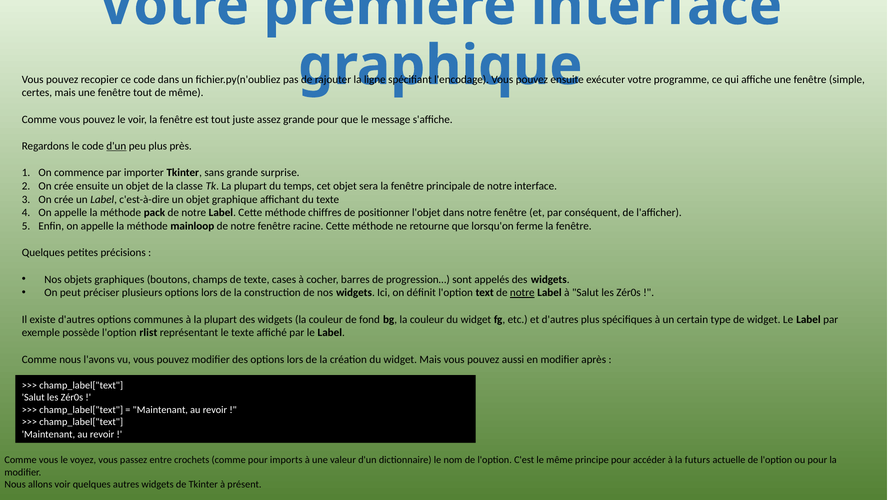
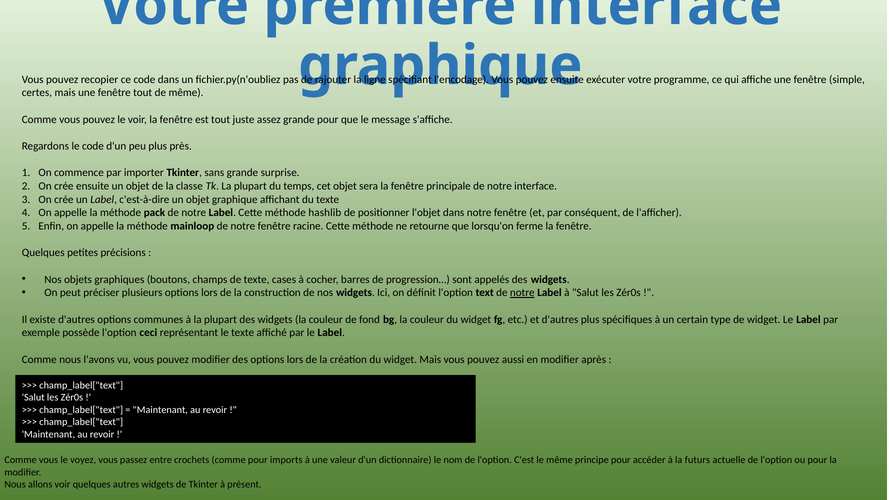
d'un underline: present -> none (116, 146)
chiffres: chiffres -> hashlib (325, 213)
rlist: rlist -> ceci (148, 333)
